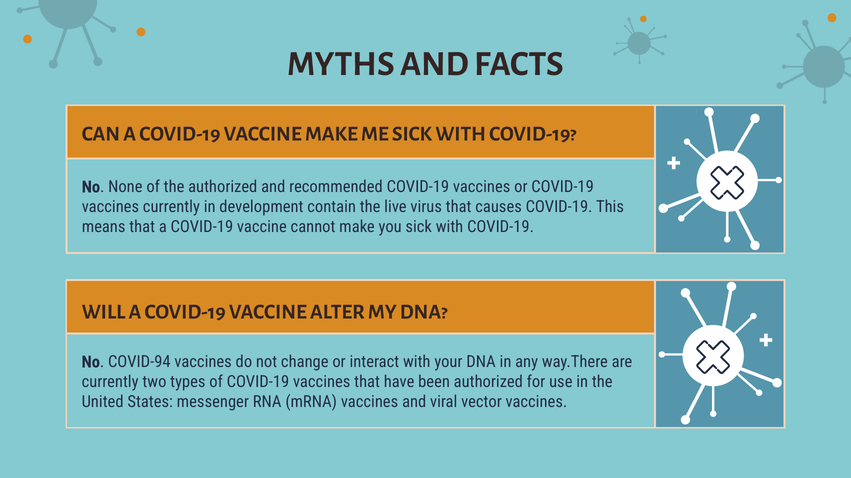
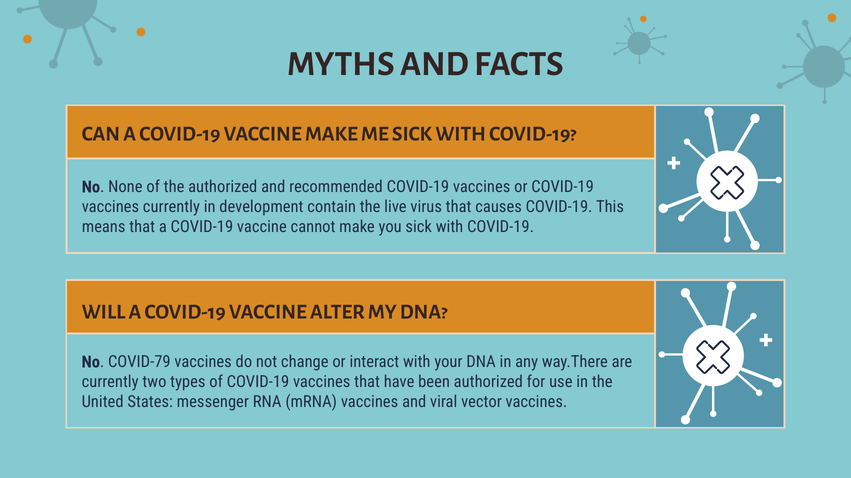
COVID-94: COVID-94 -> COVID-79 (139, 363)
